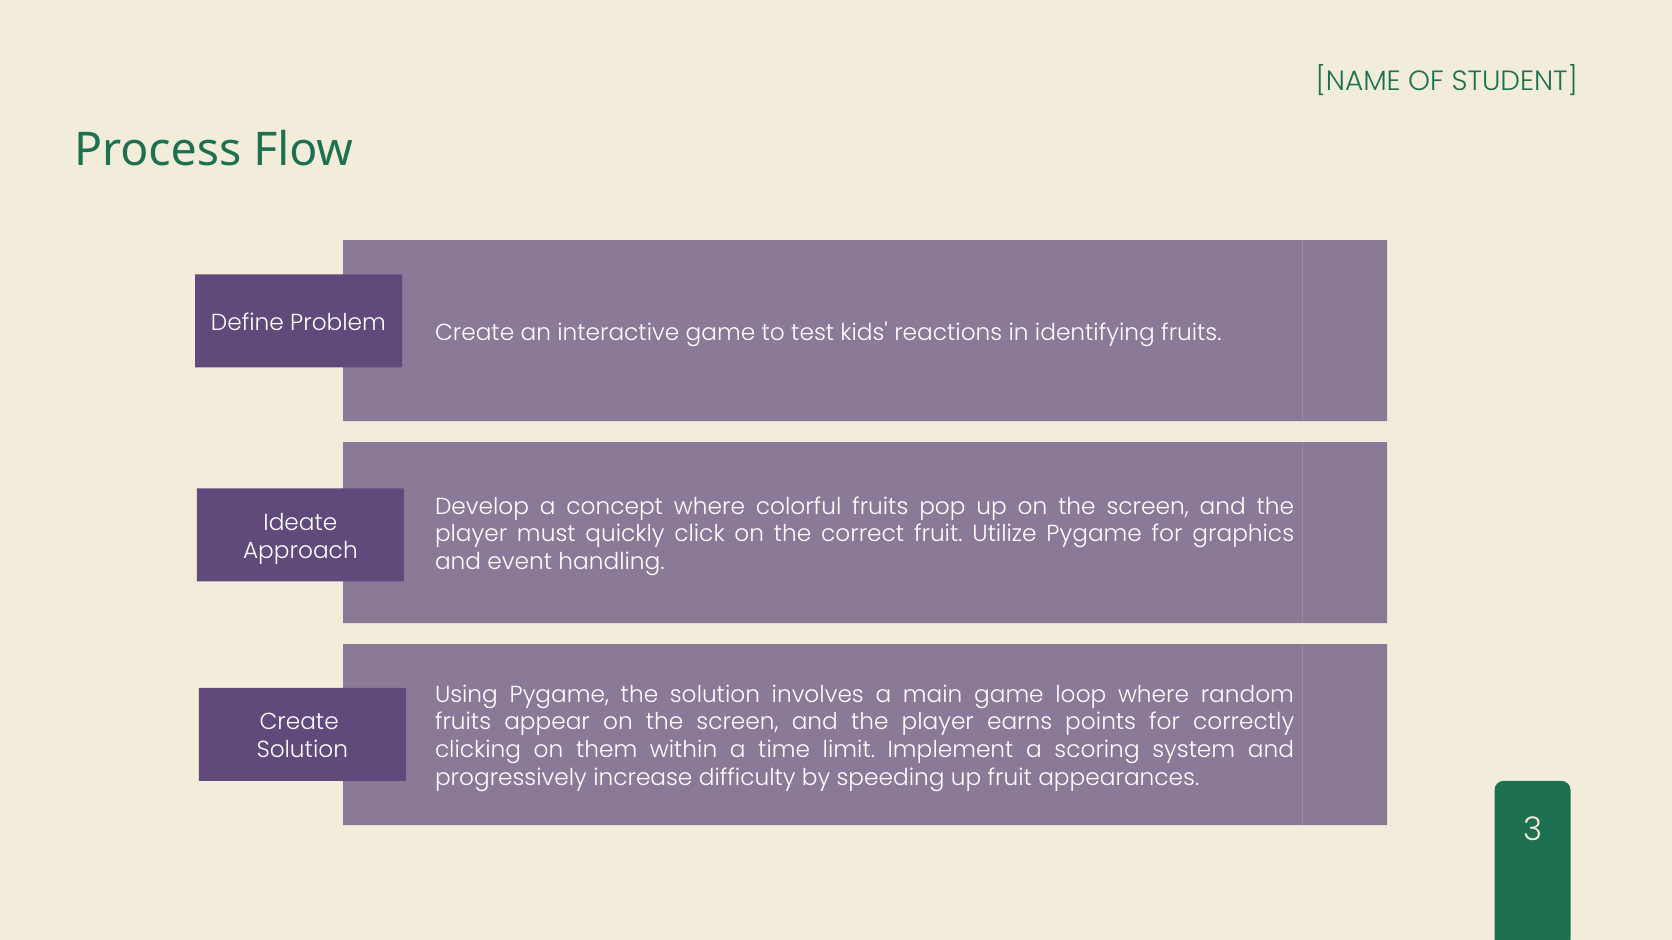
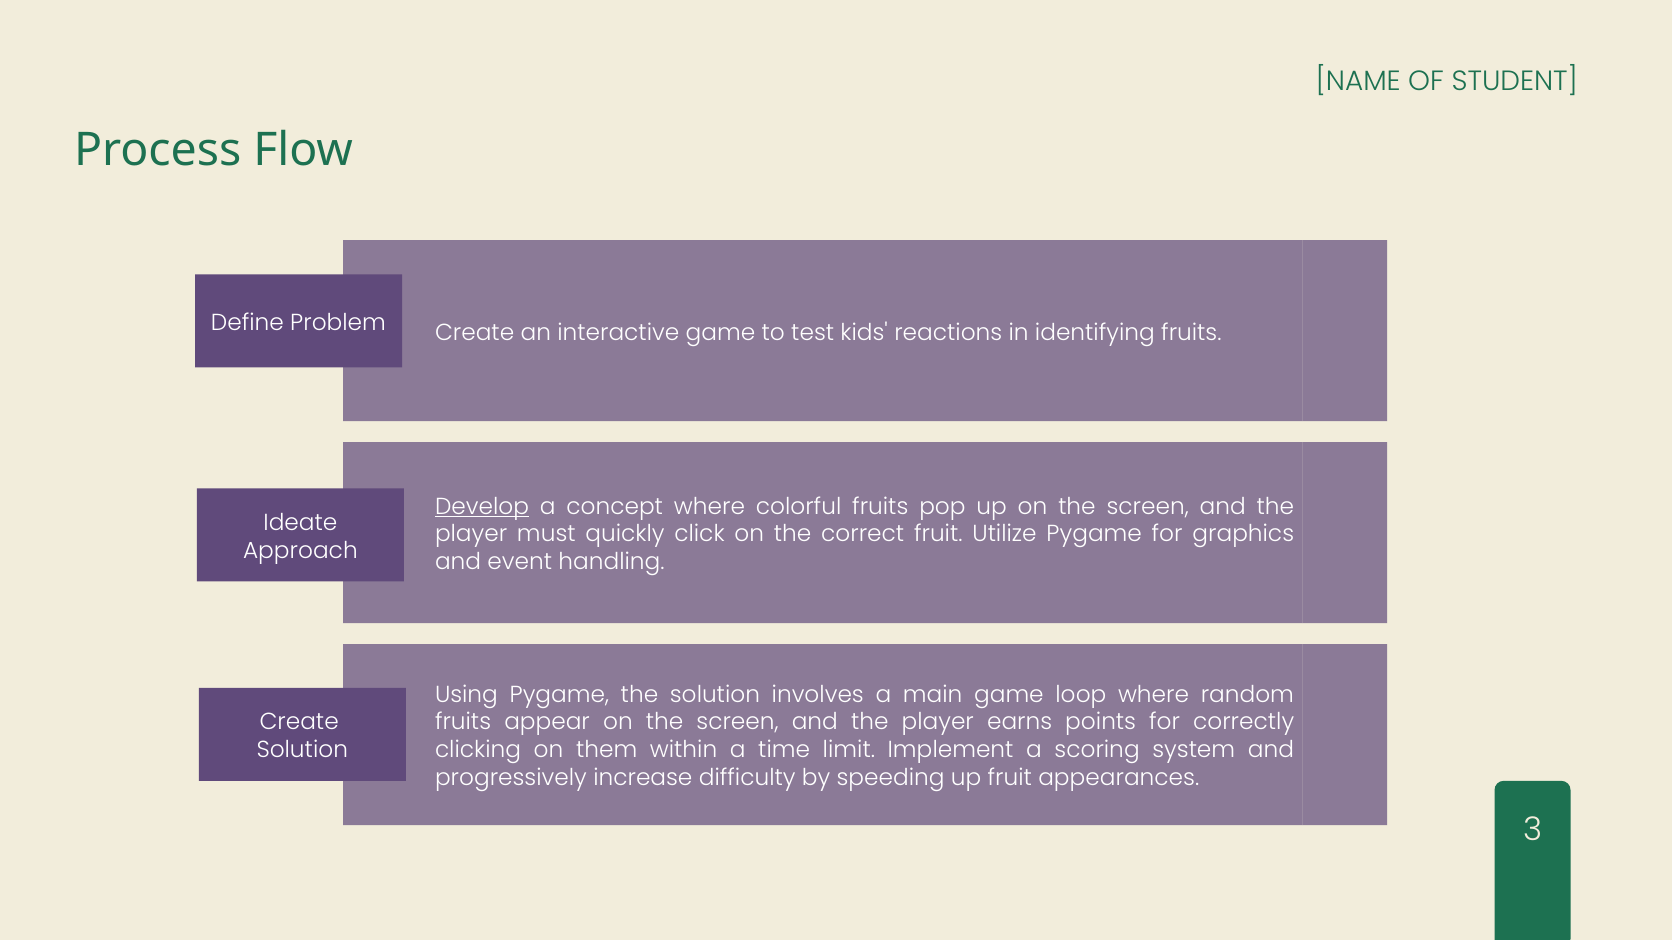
Develop underline: none -> present (482, 507)
